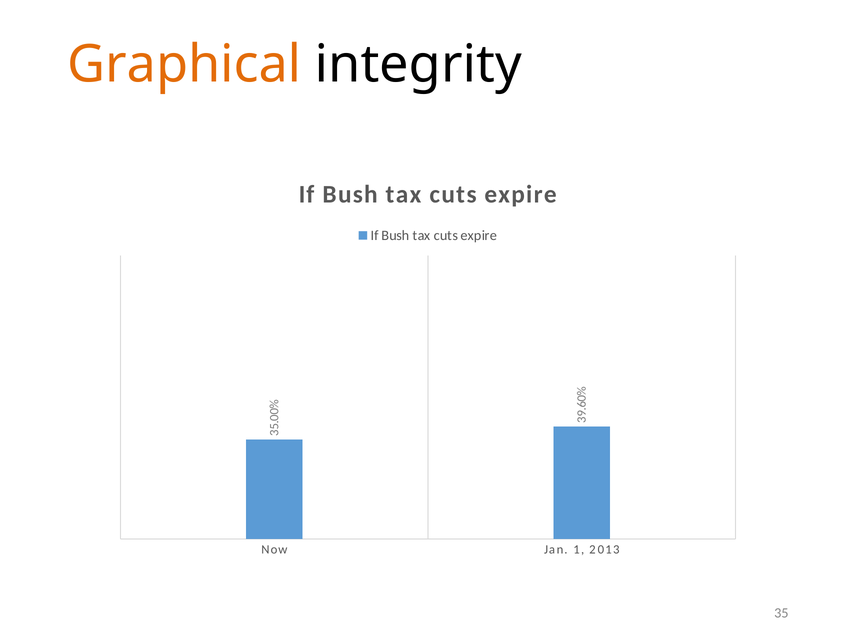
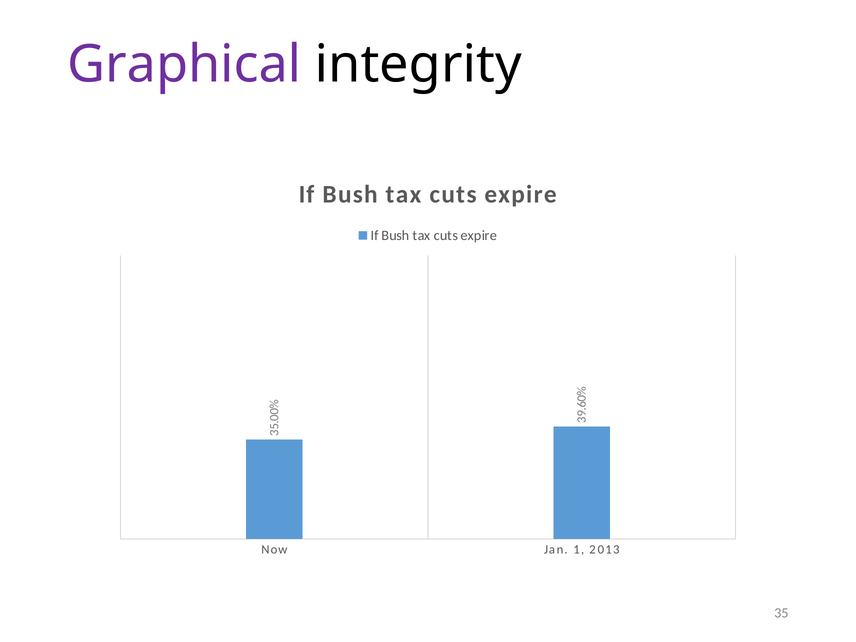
Graphical colour: orange -> purple (184, 64)
